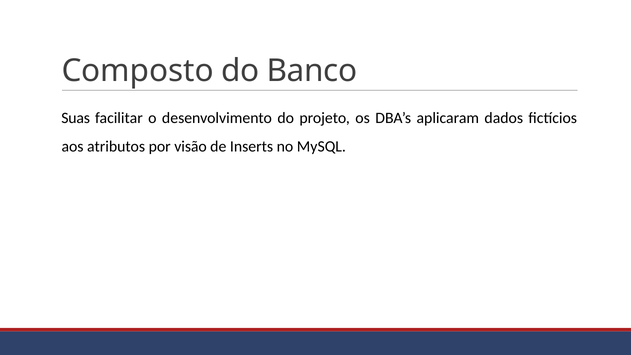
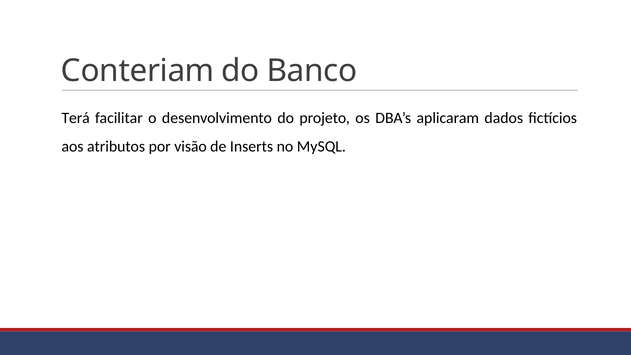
Composto: Composto -> Conteriam (138, 71)
Suas: Suas -> Terá (76, 118)
